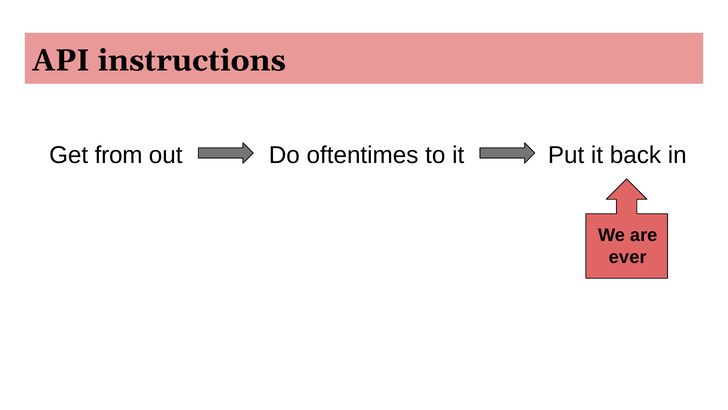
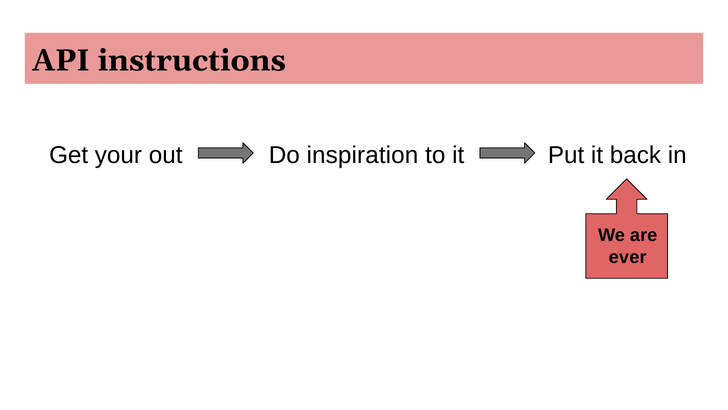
from: from -> your (118, 155)
oftentimes: oftentimes -> inspiration (362, 155)
